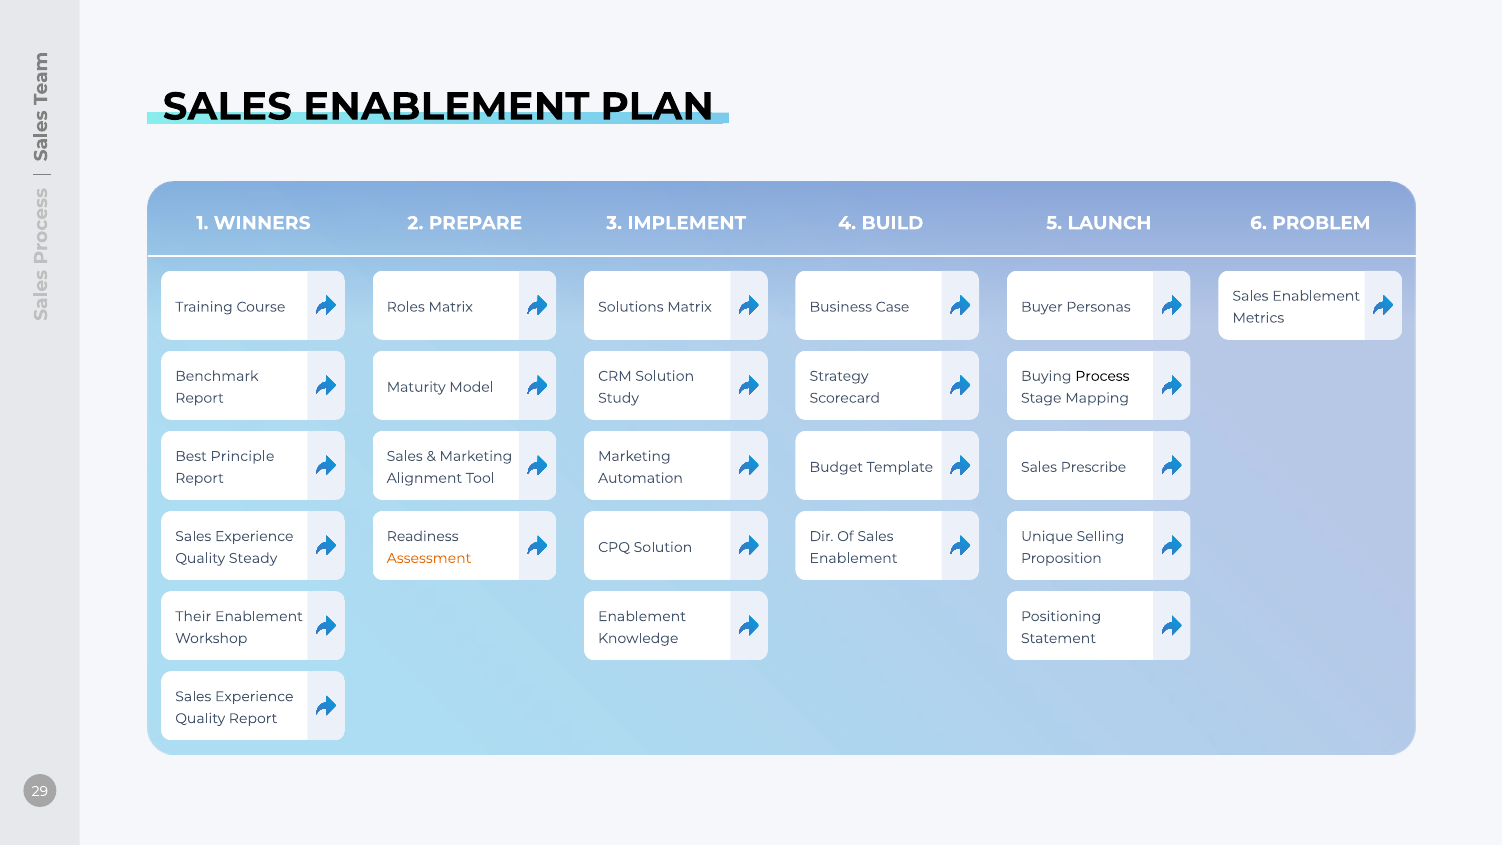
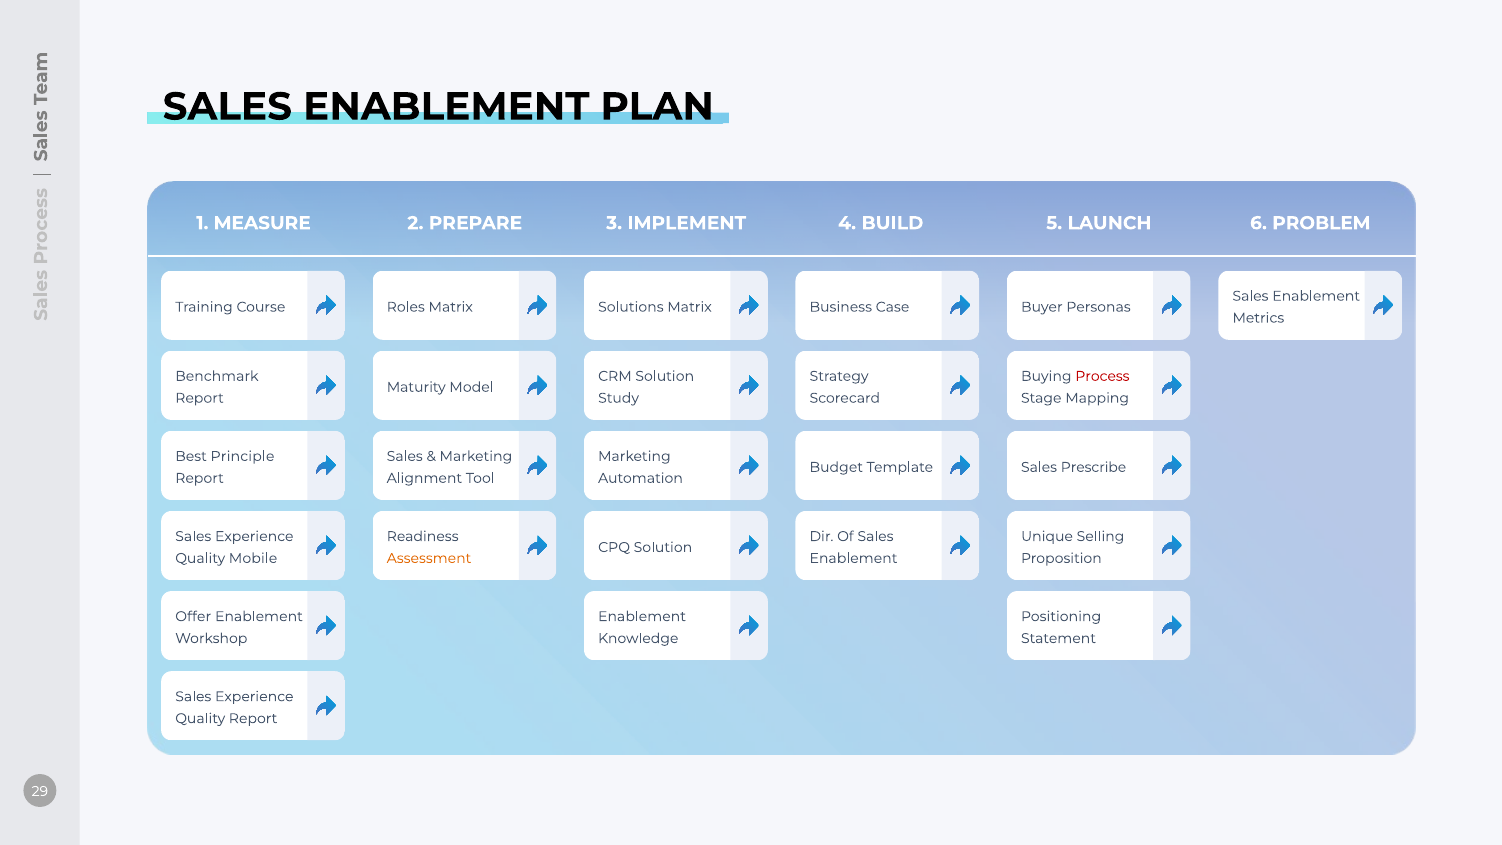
WINNERS: WINNERS -> MEASURE (262, 223)
Process colour: black -> red (1102, 376)
Steady: Steady -> Mobile (253, 558)
Their: Their -> Offer (193, 616)
